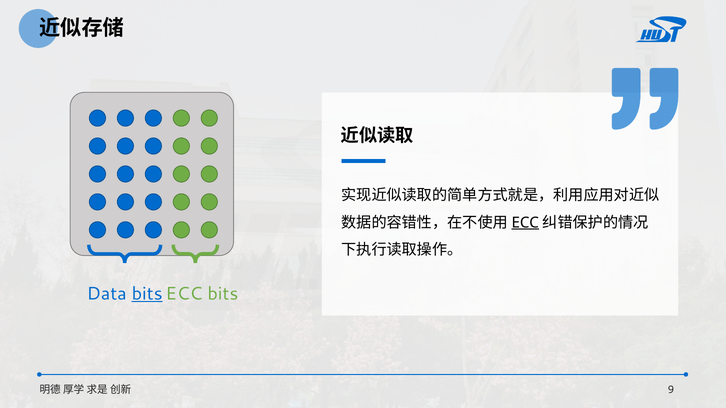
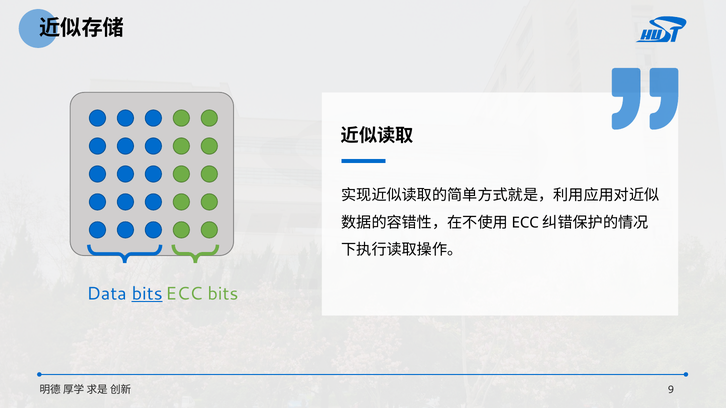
ECC underline: present -> none (525, 223)
